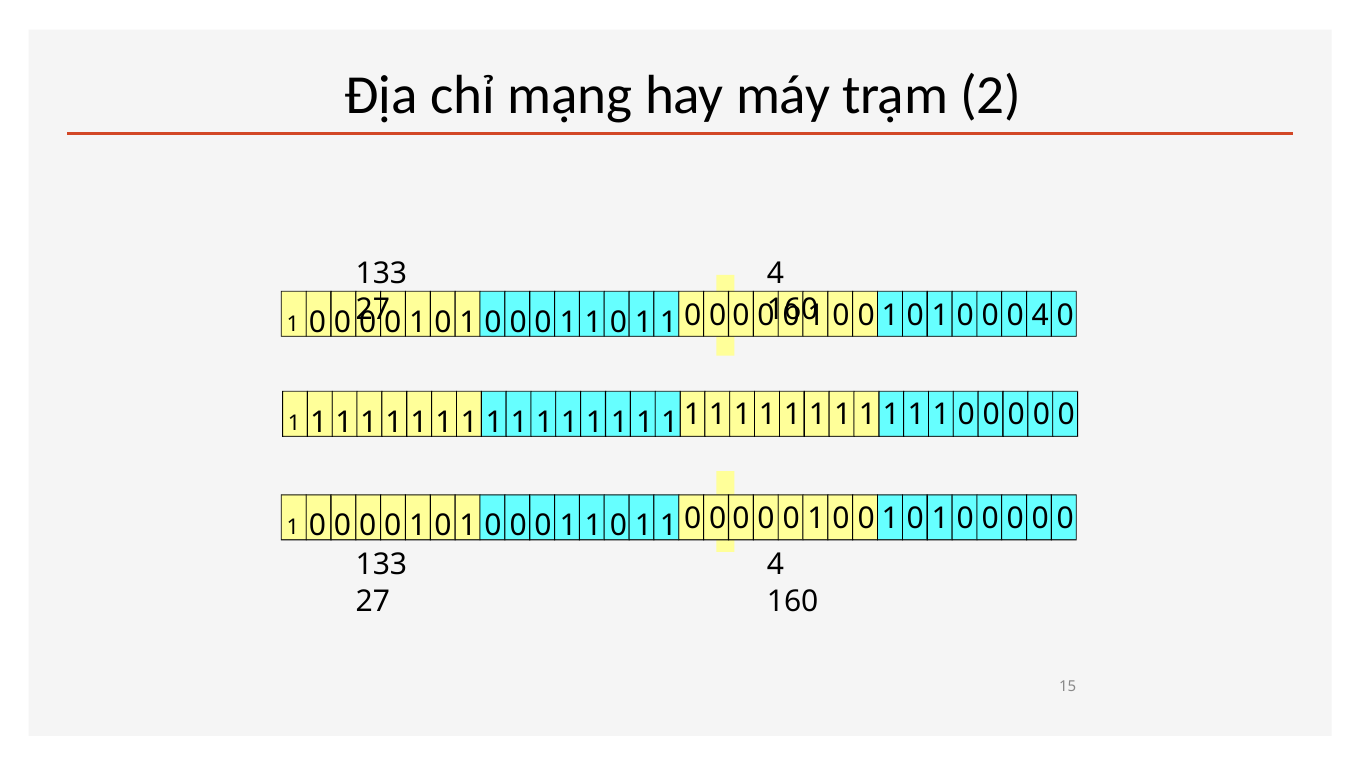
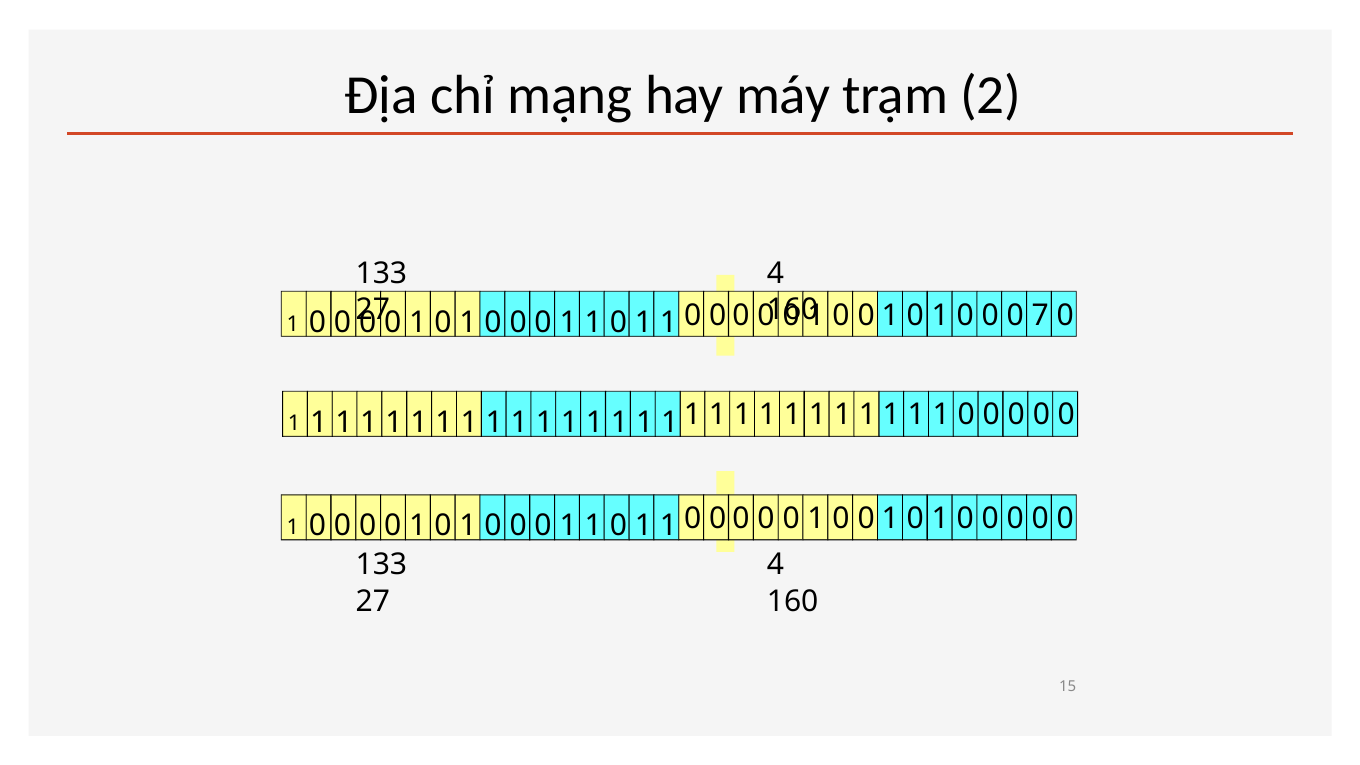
0 4: 4 -> 7 (1040, 315)
